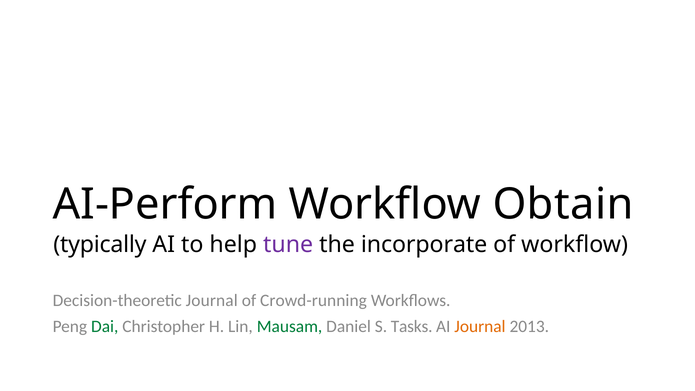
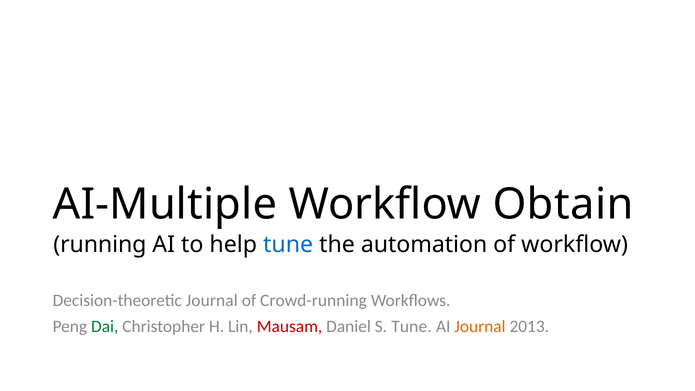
AI-Perform: AI-Perform -> AI-Multiple (165, 205)
typically: typically -> running (100, 245)
tune colour: purple -> blue (288, 245)
incorporate: incorporate -> automation (424, 245)
Mausam colour: green -> red (290, 326)
S Tasks: Tasks -> Tune (411, 326)
